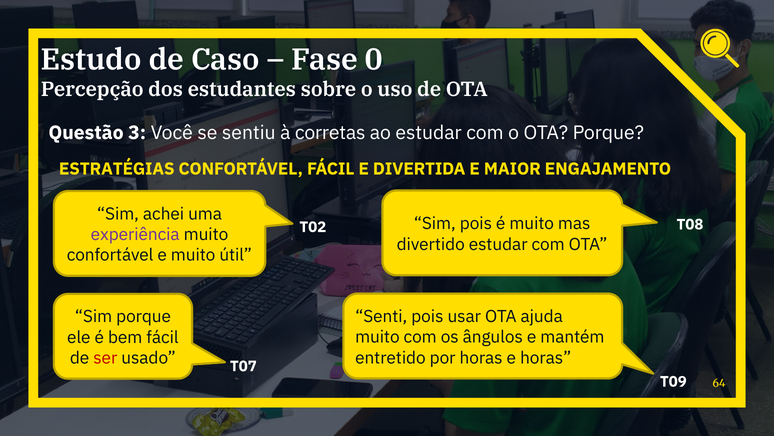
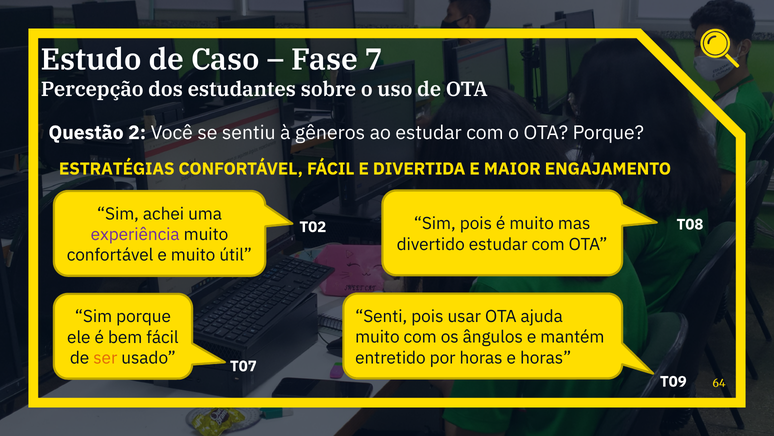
0: 0 -> 7 (374, 60)
3: 3 -> 2 (137, 133)
corretas: corretas -> gêneros (330, 133)
ser colour: red -> orange (105, 358)
